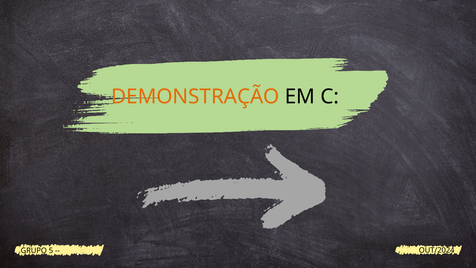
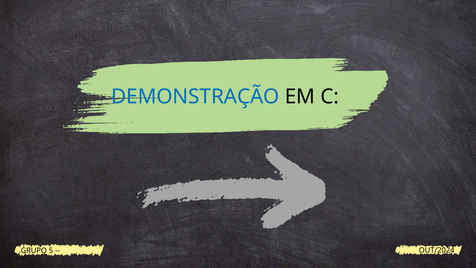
DEMONSTRAÇÃO colour: orange -> blue (195, 97)
